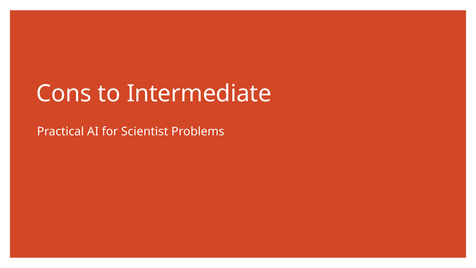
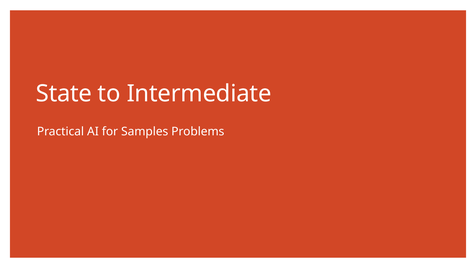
Cons: Cons -> State (64, 94)
Scientist: Scientist -> Samples (145, 131)
